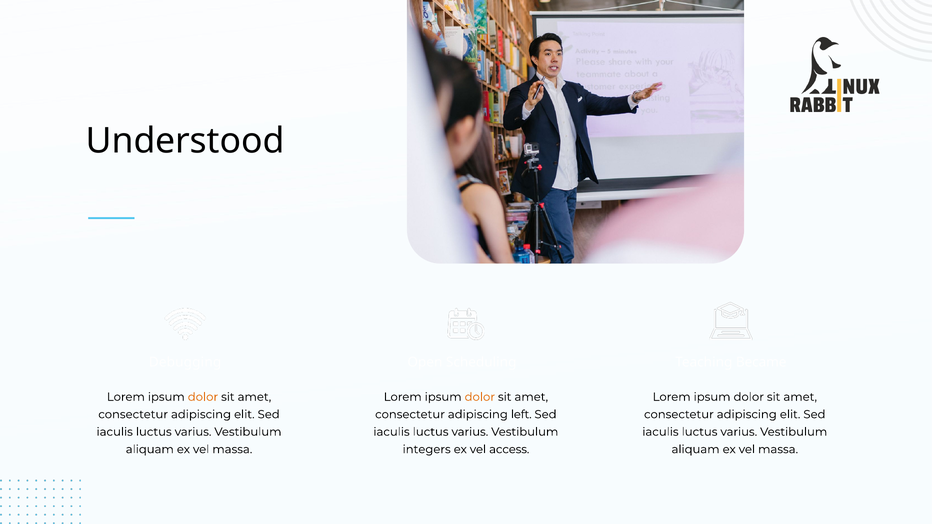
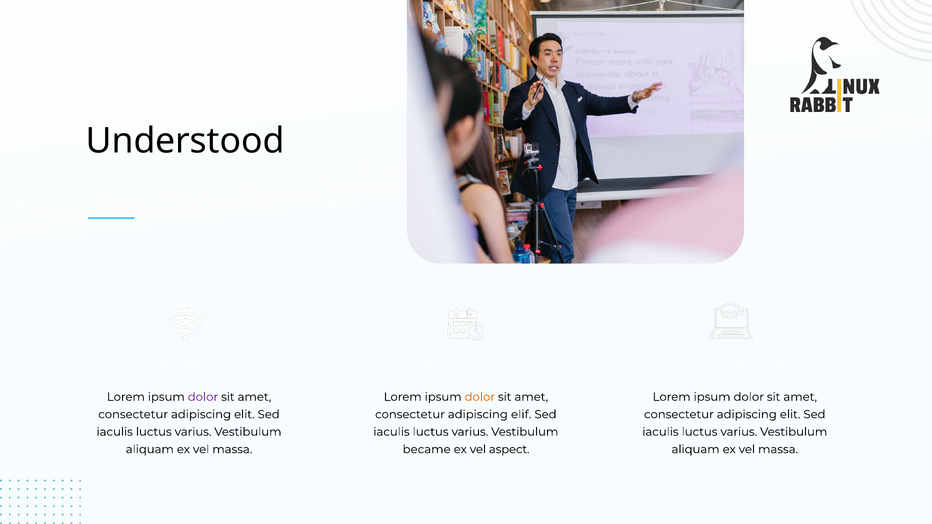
dolor colour: orange -> purple (203, 397)
left: left -> elif (521, 415)
integers: integers -> became (427, 450)
access: access -> aspect (509, 450)
